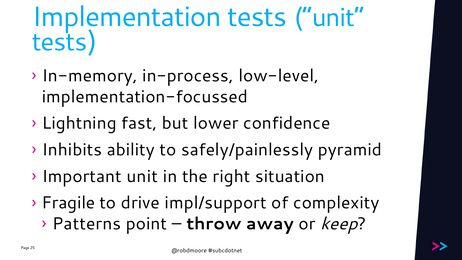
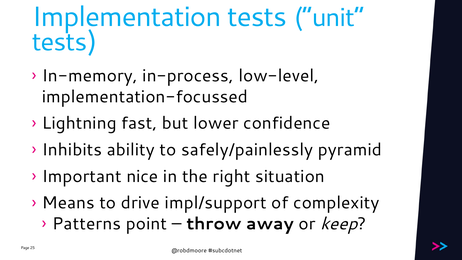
Important unit: unit -> nice (142, 176)
Fragile: Fragile -> Means (68, 203)
